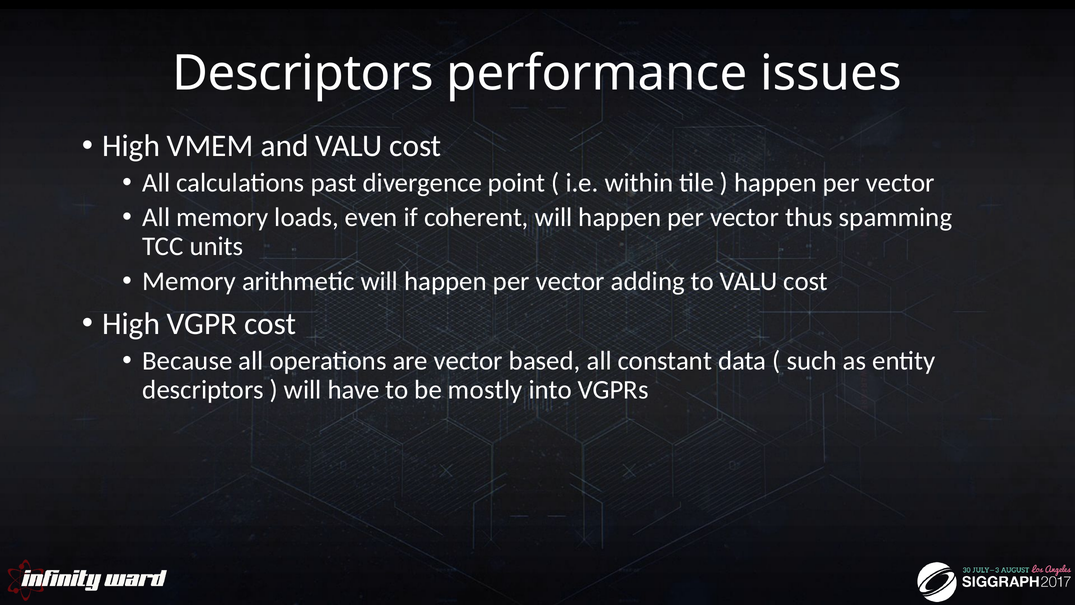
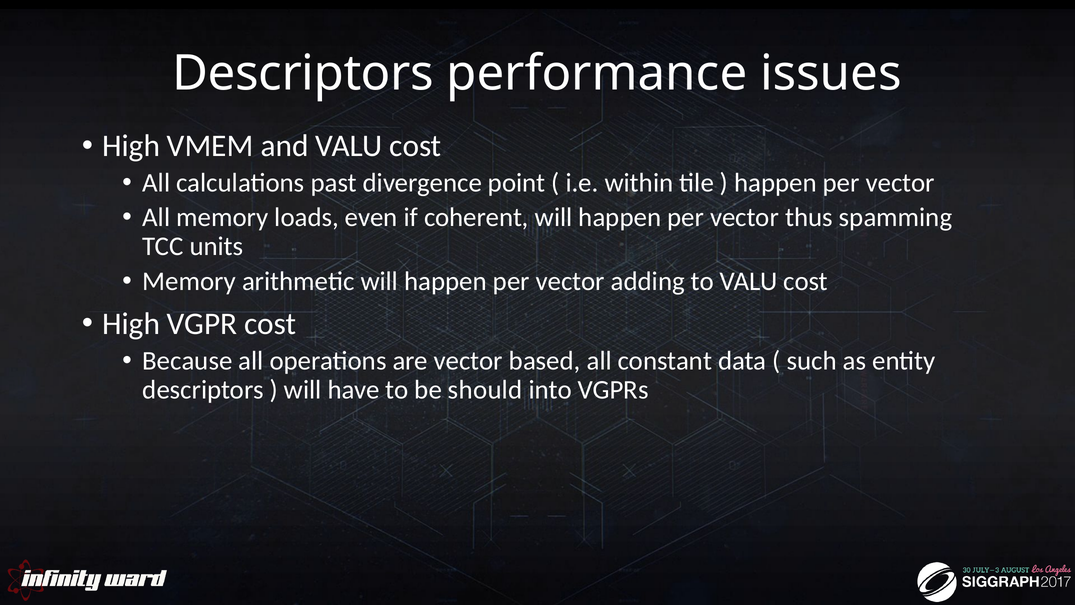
mostly: mostly -> should (485, 390)
